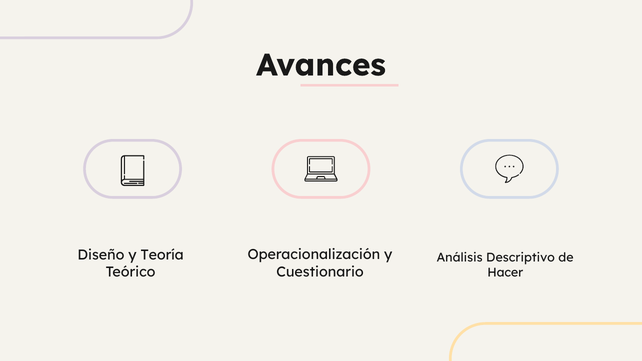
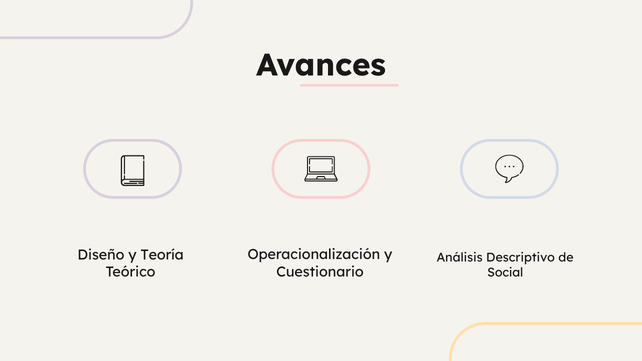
Hacer: Hacer -> Social (505, 273)
